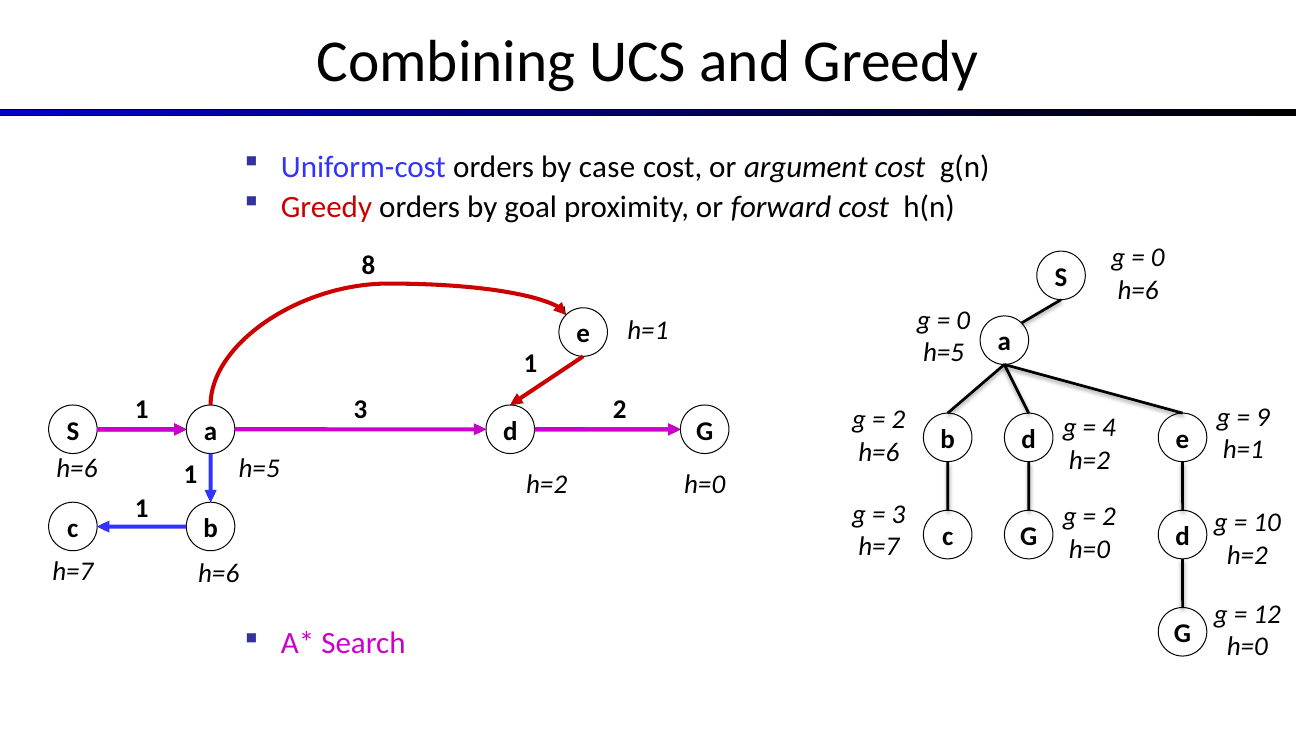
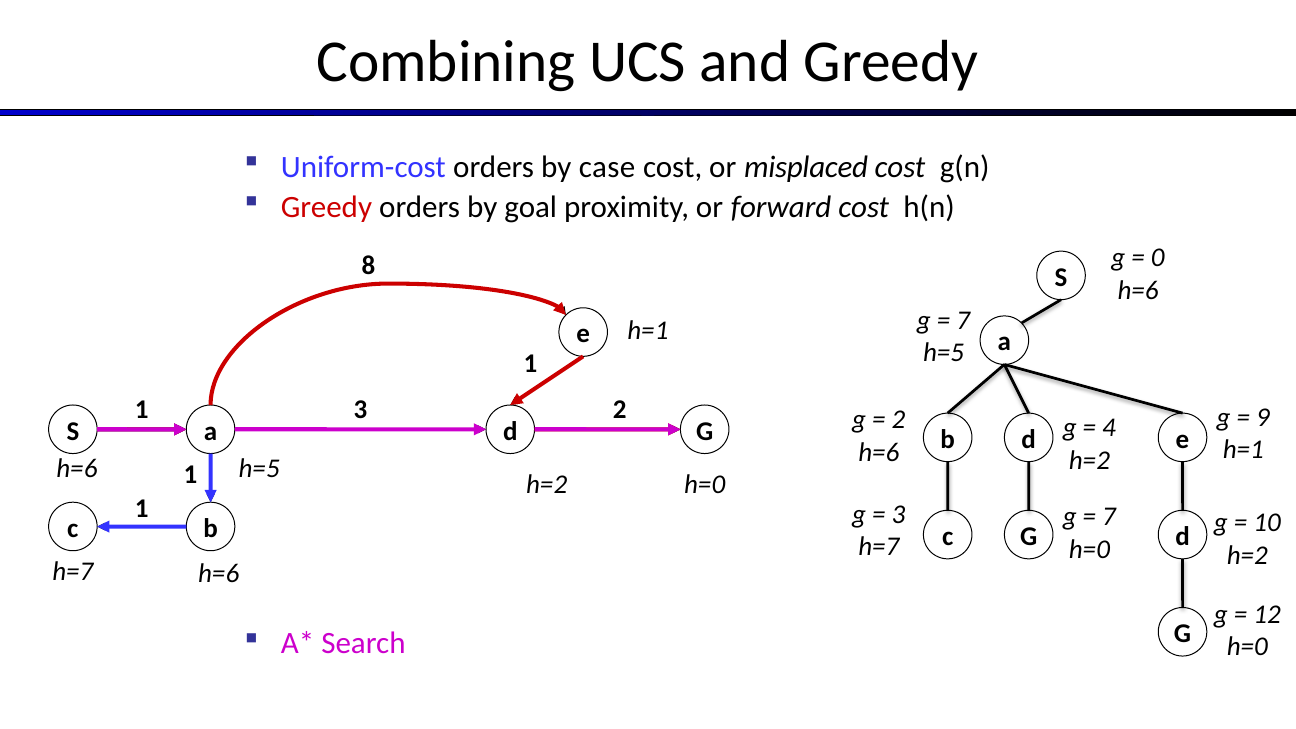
argument: argument -> misplaced (806, 167)
0: 0 -> 7 (963, 320)
2: 2 -> 7 (1109, 517)
